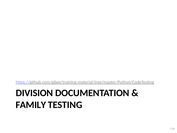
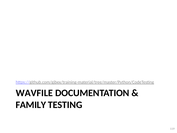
DIVISION: DIVISION -> WAVFILE (34, 93)
